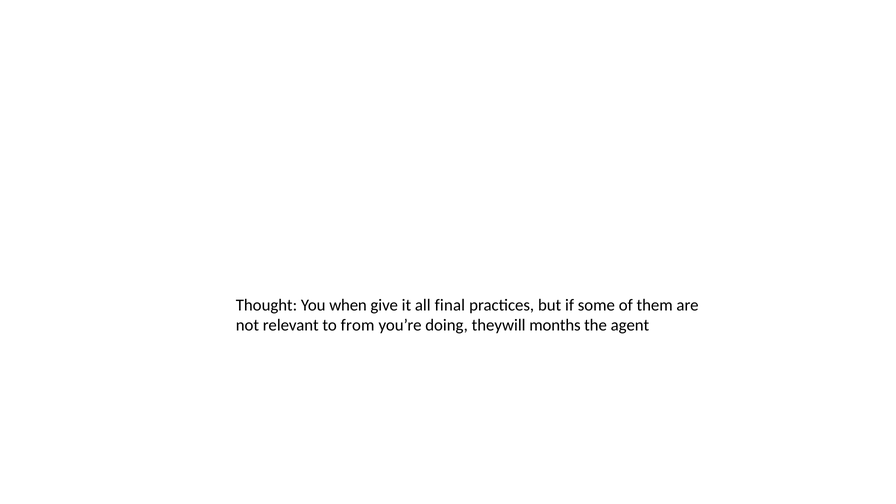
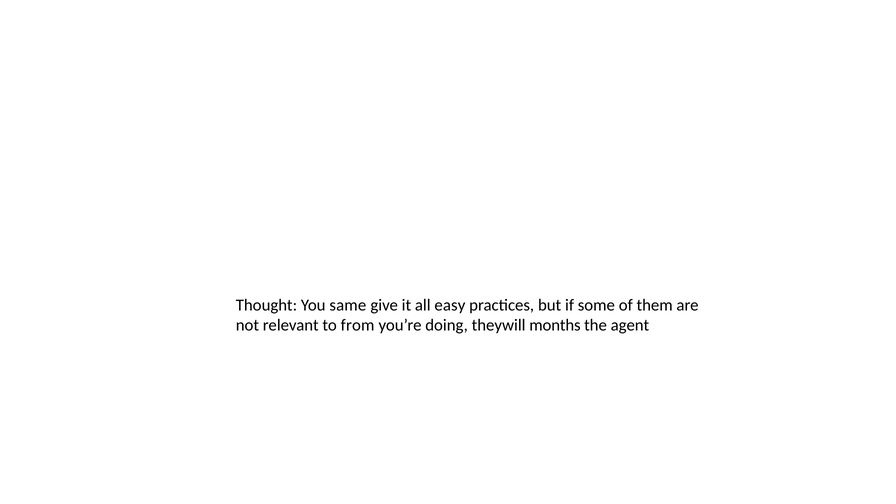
when: when -> same (348, 305)
final: final -> easy (450, 305)
